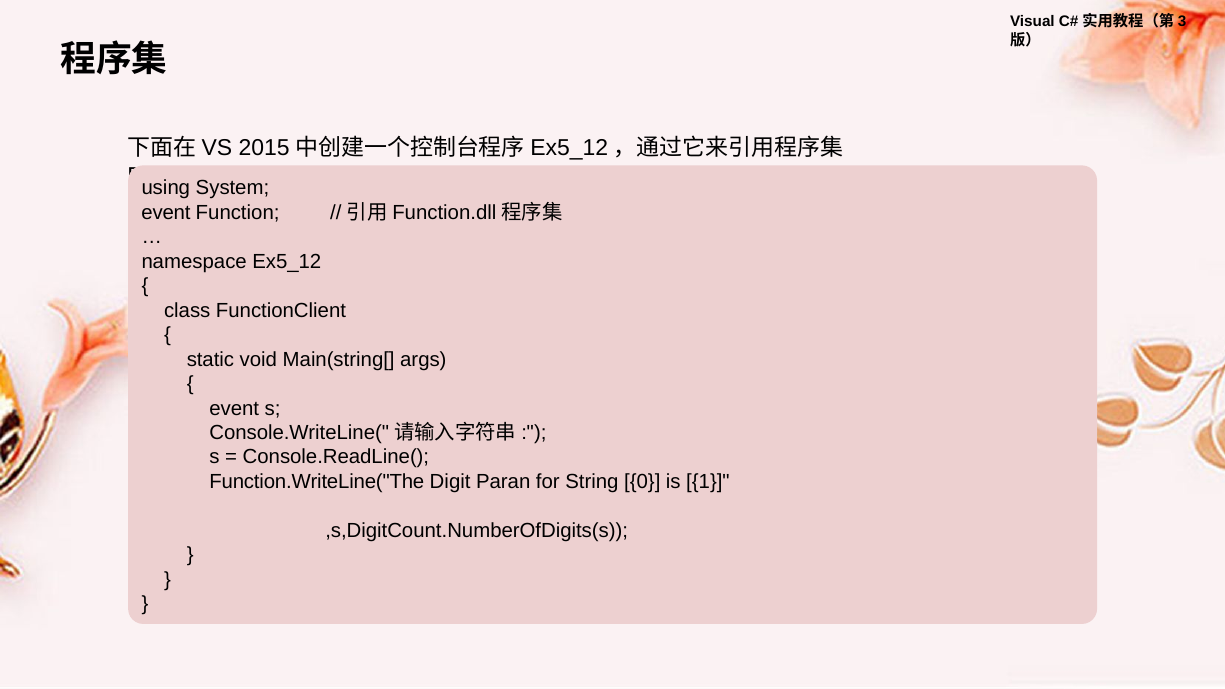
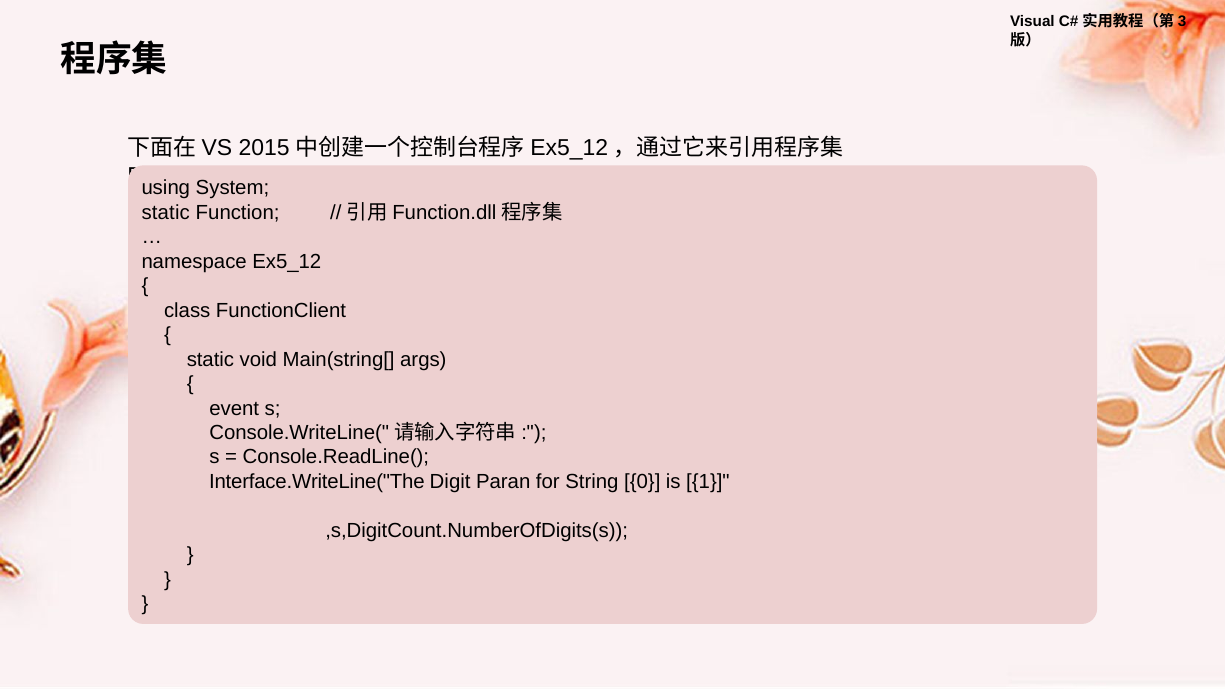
event: event -> static (166, 212)
Function.WriteLine("The: Function.WriteLine("The -> Interface.WriteLine("The (317, 482)
